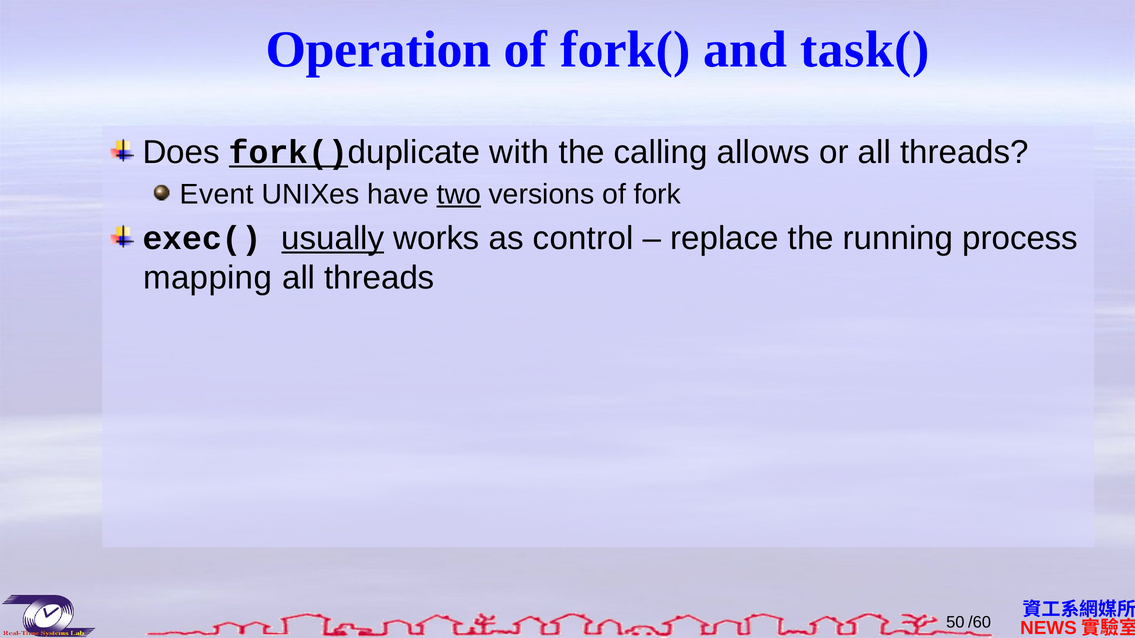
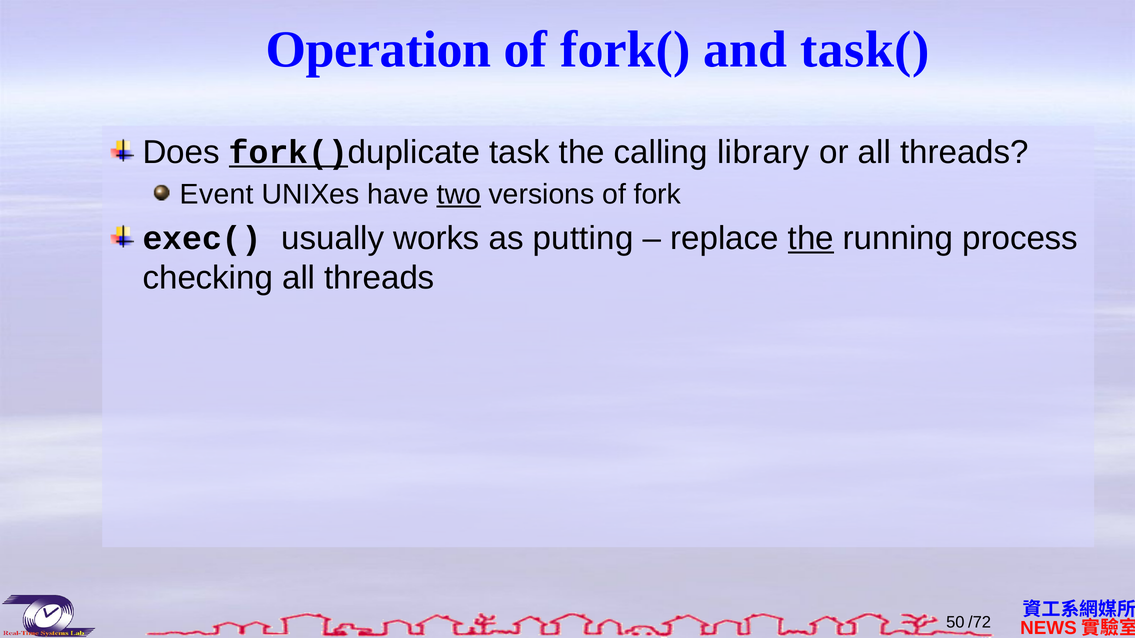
with: with -> task (519, 152)
allows: allows -> library (763, 152)
usually underline: present -> none (333, 238)
control: control -> putting (583, 238)
the underline: none -> present (811, 238)
mapping: mapping -> checking (208, 278)
/60: /60 -> /72 (980, 623)
